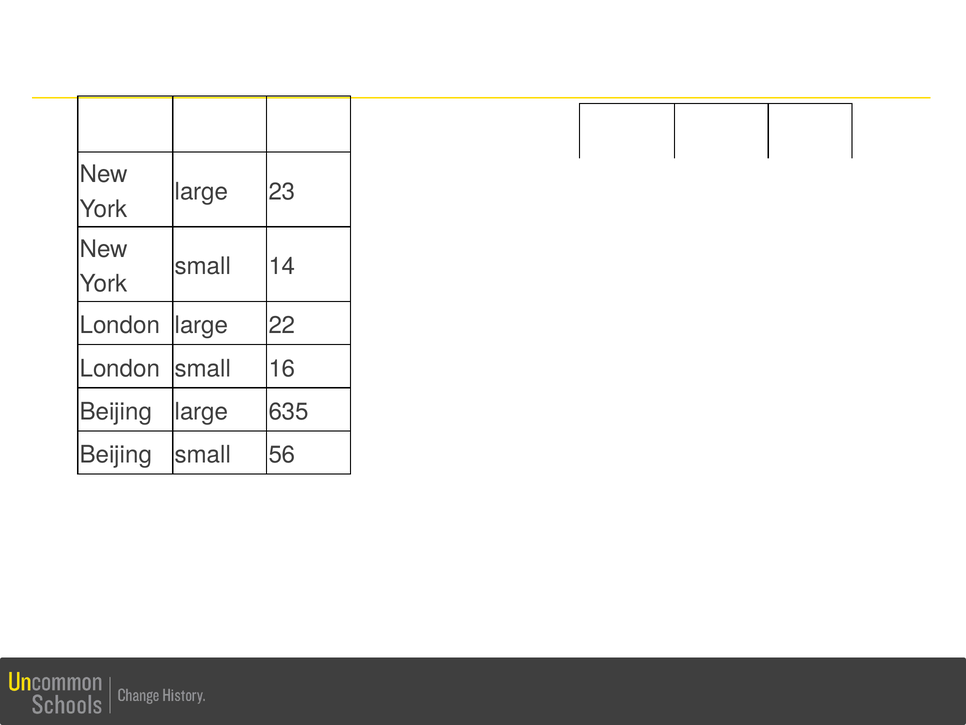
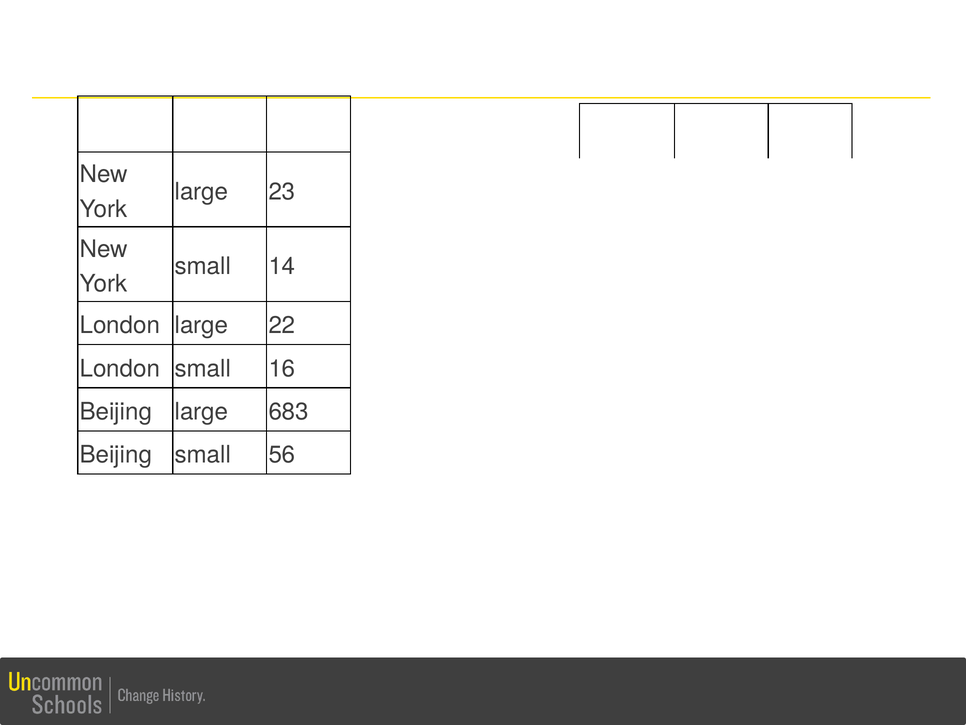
635: 635 -> 683 (289, 411)
